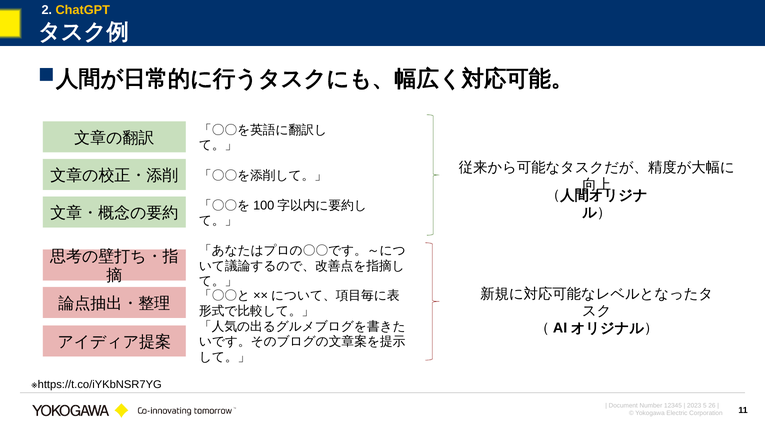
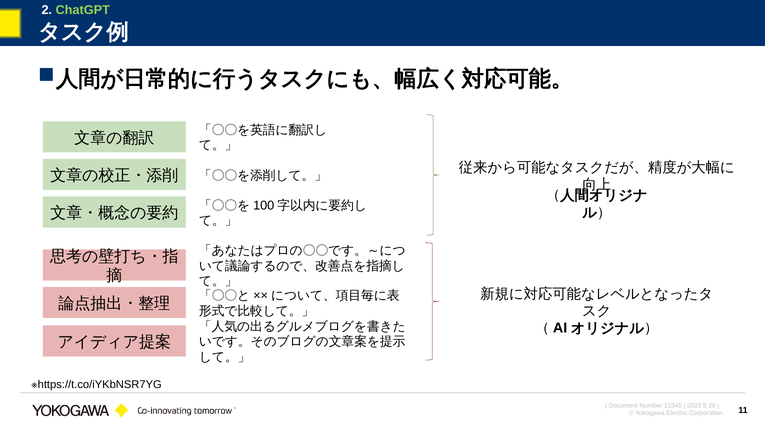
ChatGPT colour: yellow -> light green (83, 10)
